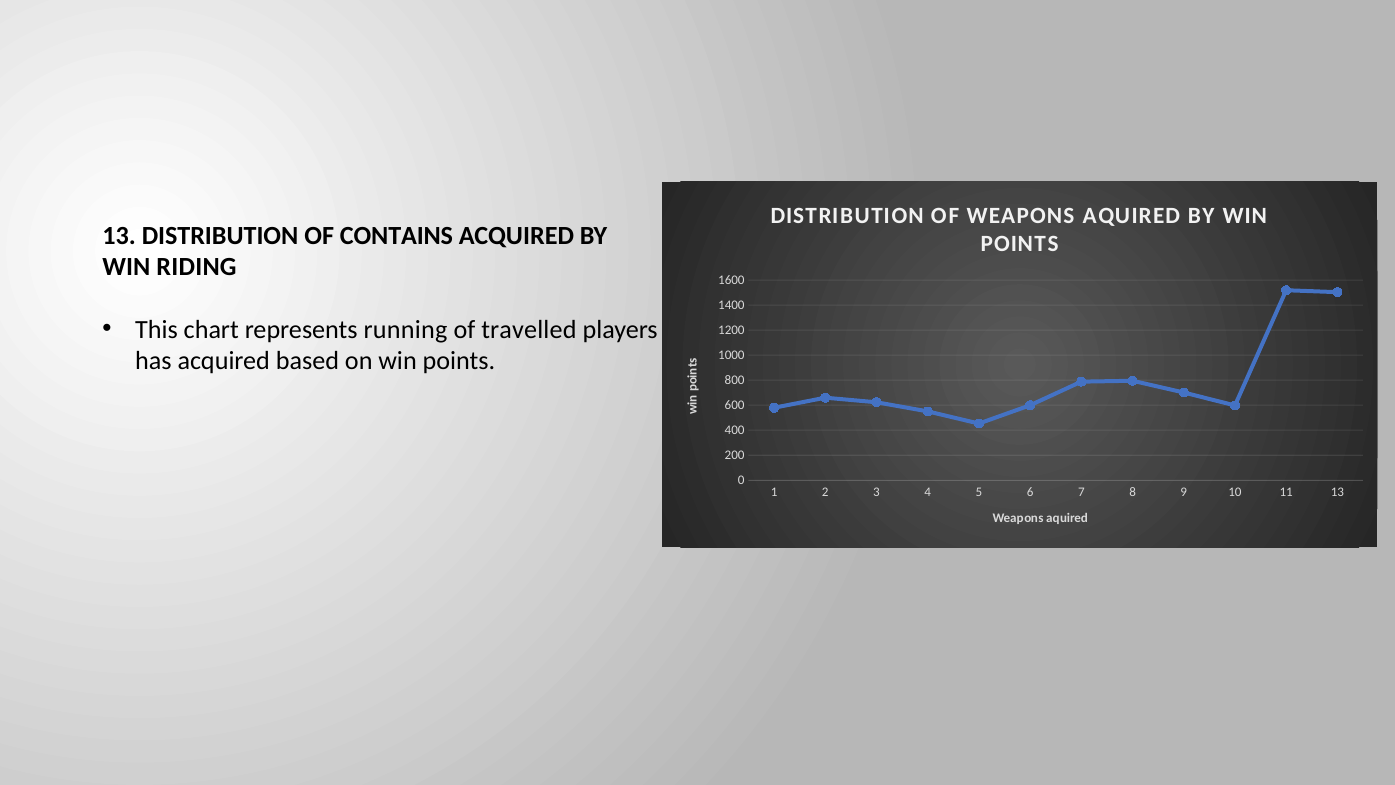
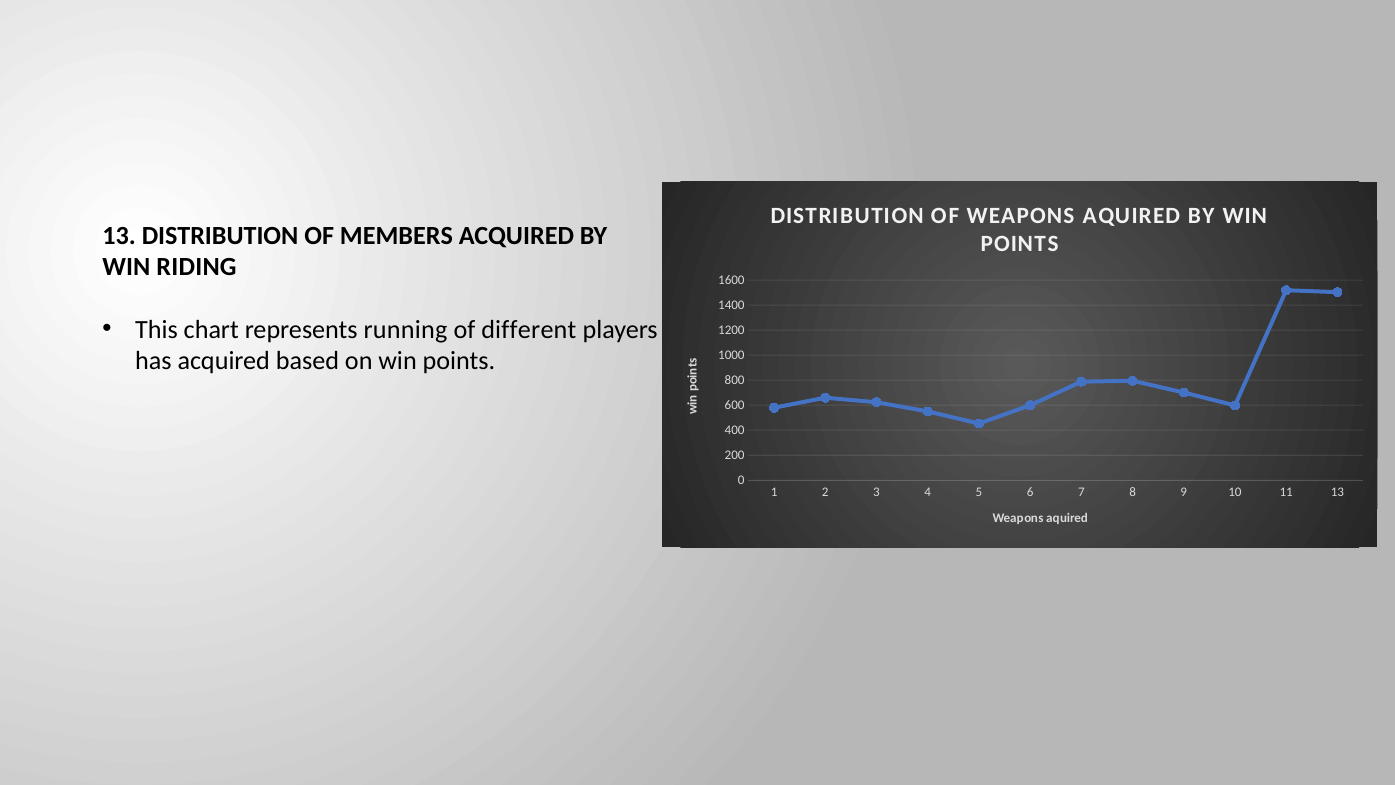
CONTAINS: CONTAINS -> MEMBERS (396, 235)
travelled: travelled -> different (529, 330)
